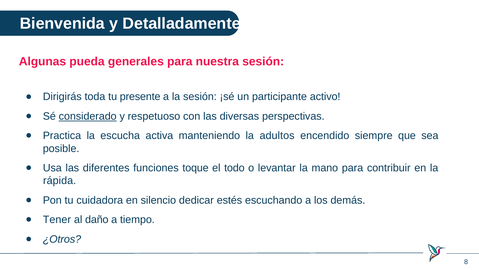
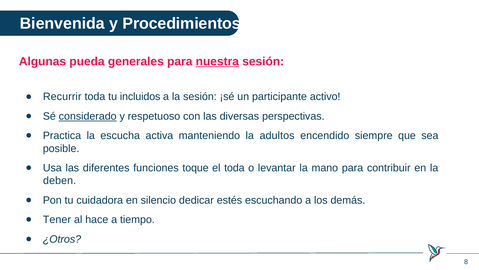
Detalladamente: Detalladamente -> Procedimientos (182, 23)
nuestra underline: none -> present (217, 61)
Dirigirás: Dirigirás -> Recurrir (62, 97)
presente: presente -> incluidos (140, 97)
el todo: todo -> toda (234, 168)
rápida: rápida -> deben (60, 180)
daño: daño -> hace (97, 219)
